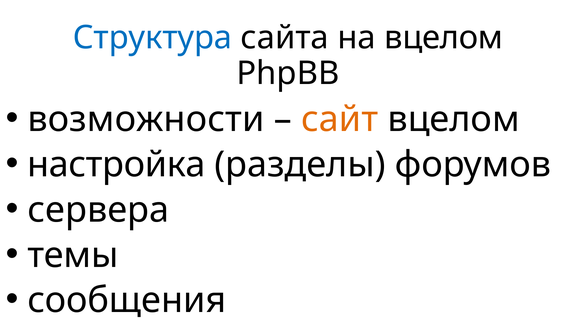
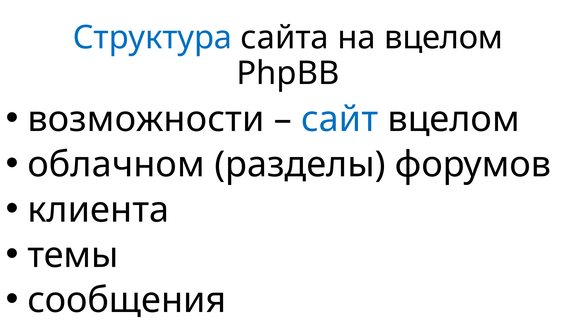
сайт colour: orange -> blue (340, 119)
настройка: настройка -> облачном (116, 165)
сервера: сервера -> клиента (98, 210)
